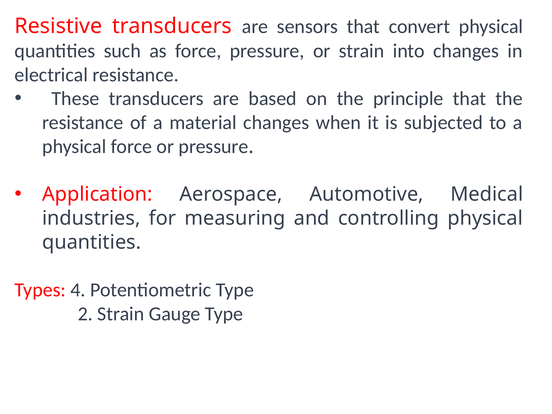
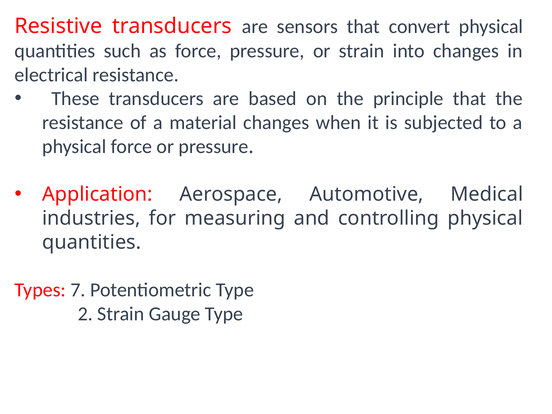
4: 4 -> 7 (78, 290)
